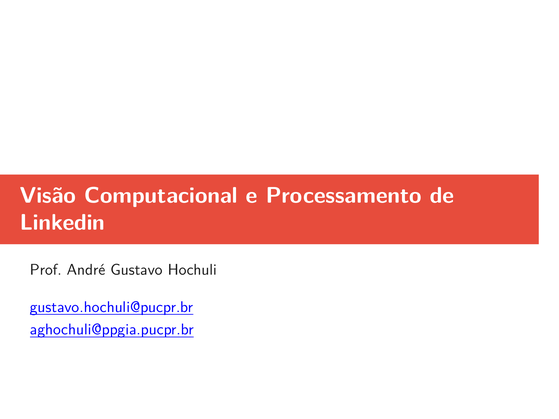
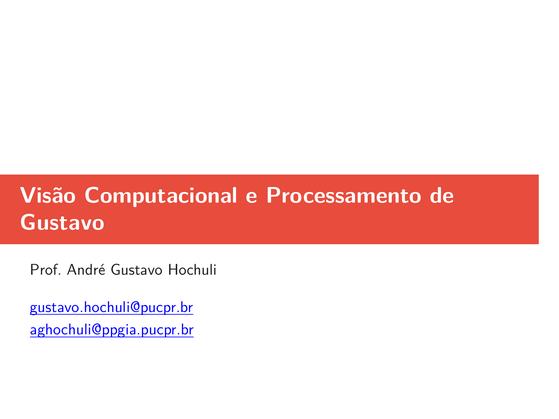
Linkedin: Linkedin -> Gustavo (62, 222)
